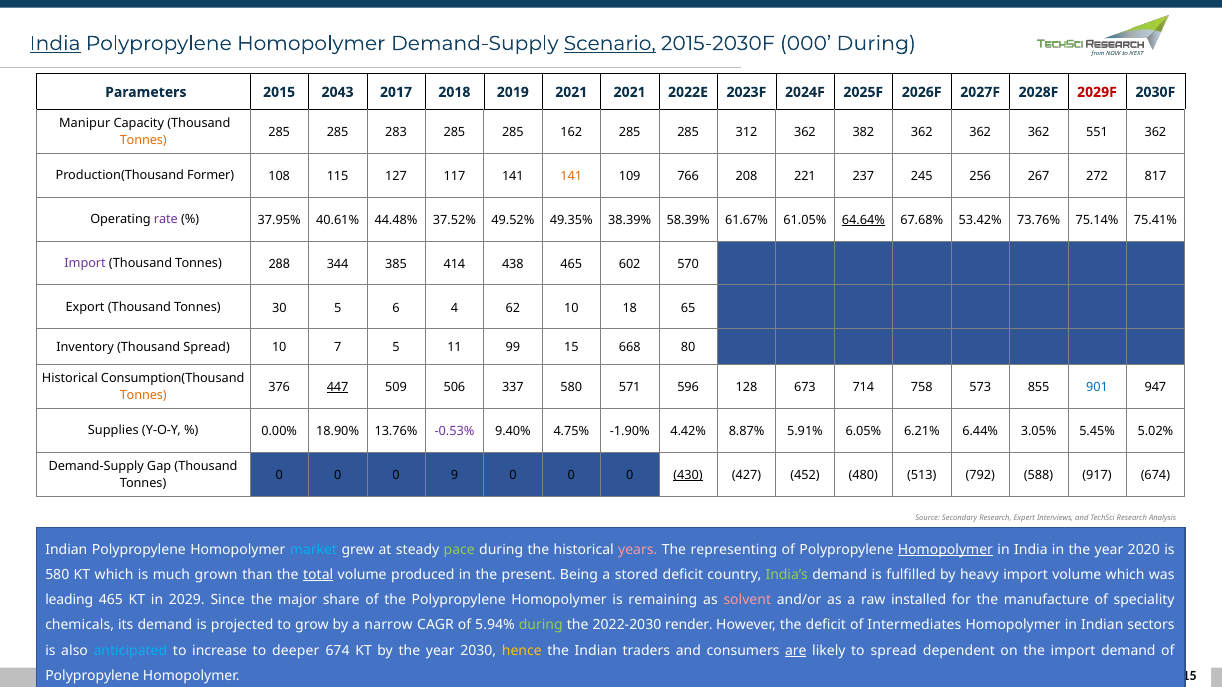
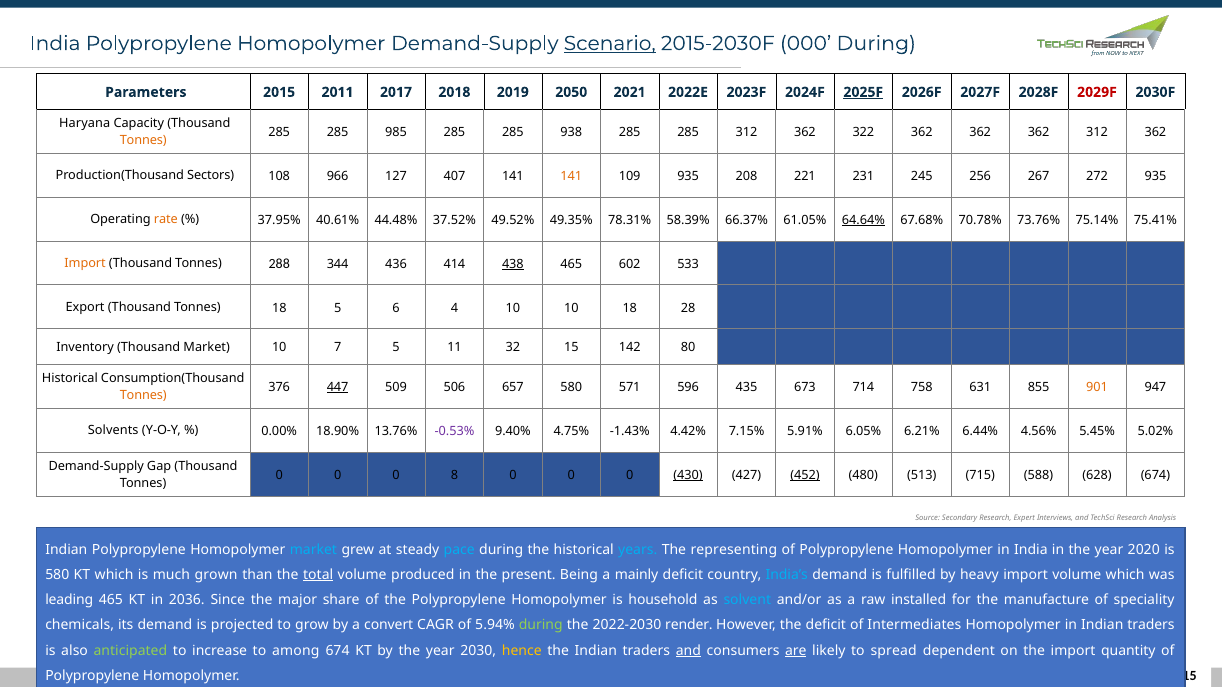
India underline: present -> none (55, 43)
2043: 2043 -> 2011 (338, 92)
2019 2021: 2021 -> 2050 (571, 92)
2025F underline: none -> present (863, 92)
Manipur: Manipur -> Haryana (85, 123)
283: 283 -> 985 (396, 132)
162: 162 -> 938 (571, 132)
382: 382 -> 322 (863, 132)
362 551: 551 -> 312 (1097, 132)
Former: Former -> Sectors (211, 176)
115: 115 -> 966 (338, 176)
117: 117 -> 407 (454, 176)
109 766: 766 -> 935 (688, 176)
237: 237 -> 231 (863, 176)
272 817: 817 -> 935 (1155, 176)
rate colour: purple -> orange (166, 220)
38.39%: 38.39% -> 78.31% (630, 220)
61.67%: 61.67% -> 66.37% (747, 220)
53.42%: 53.42% -> 70.78% (980, 220)
Import colour: purple -> orange (85, 264)
385: 385 -> 436 (396, 264)
438 underline: none -> present (513, 264)
570: 570 -> 533 (688, 264)
Tonnes 30: 30 -> 18 (279, 308)
4 62: 62 -> 10 (513, 308)
65: 65 -> 28 (688, 308)
Thousand Spread: Spread -> Market (207, 347)
99: 99 -> 32 (513, 348)
668: 668 -> 142 (630, 348)
337: 337 -> 657 (513, 388)
128: 128 -> 435 (747, 388)
573: 573 -> 631 (980, 388)
901 colour: blue -> orange (1097, 388)
Supplies: Supplies -> Solvents (113, 431)
-1.90%: -1.90% -> -1.43% (630, 431)
8.87%: 8.87% -> 7.15% (747, 431)
3.05%: 3.05% -> 4.56% (1039, 431)
9: 9 -> 8 (454, 475)
452 underline: none -> present (805, 475)
792: 792 -> 715 (980, 475)
917: 917 -> 628 (1097, 475)
pace colour: light green -> light blue (459, 550)
years colour: pink -> light blue (638, 550)
Homopolymer underline: present -> none (945, 550)
stored: stored -> mainly (637, 575)
India’s colour: light green -> light blue (787, 575)
2029: 2029 -> 2036 (187, 600)
remaining: remaining -> household (663, 600)
solvent colour: pink -> light blue (747, 600)
narrow: narrow -> convert (389, 626)
in Indian sectors: sectors -> traders (1151, 626)
anticipated colour: light blue -> light green (130, 651)
deeper: deeper -> among (296, 651)
and underline: none -> present (688, 651)
import demand: demand -> quantity (1128, 651)
